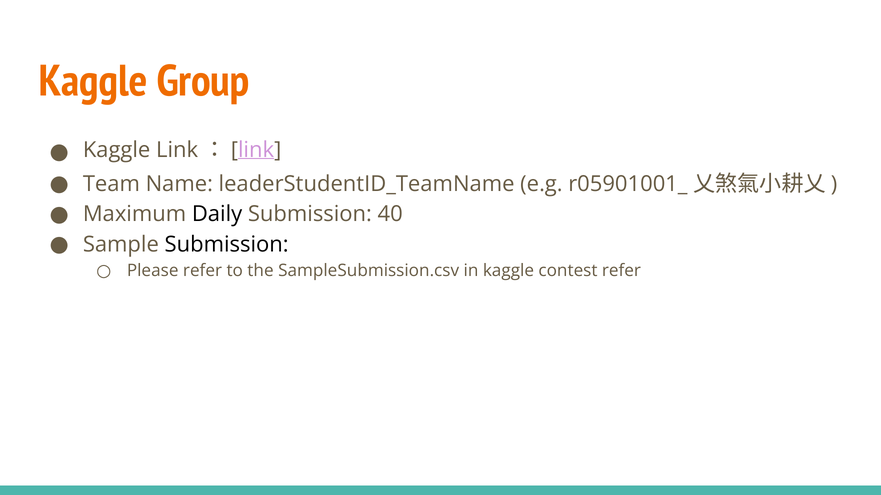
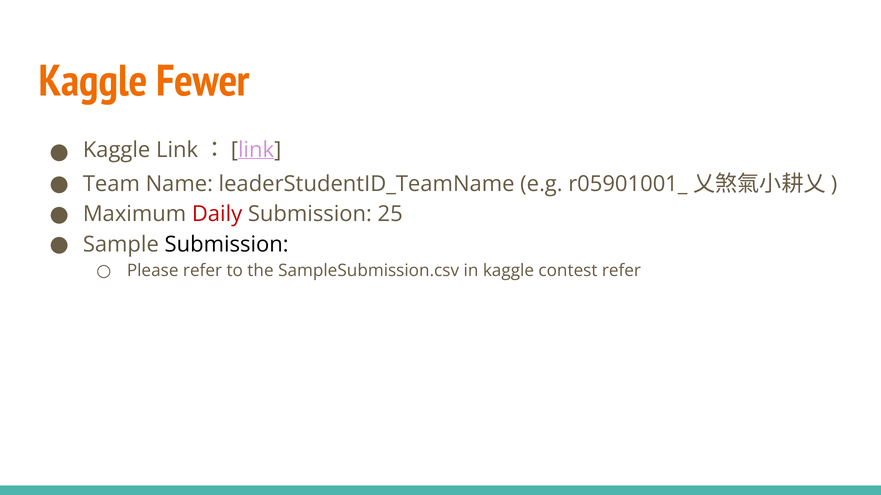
Group: Group -> Fewer (203, 81)
Daily colour: black -> red (217, 214)
40: 40 -> 25 (390, 214)
